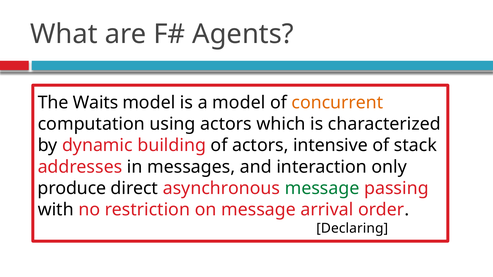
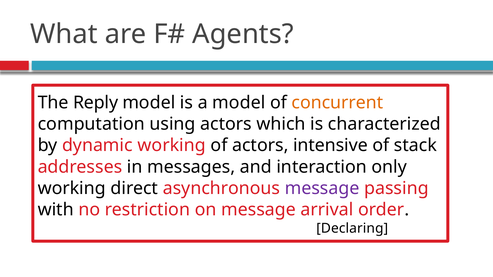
Waits: Waits -> Reply (96, 103)
dynamic building: building -> working (172, 146)
produce: produce -> working (72, 188)
message colour: green -> purple (322, 188)
